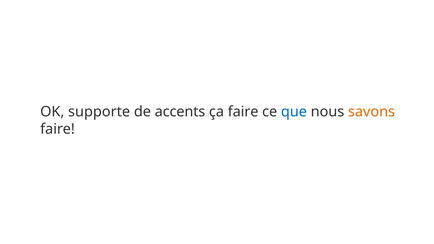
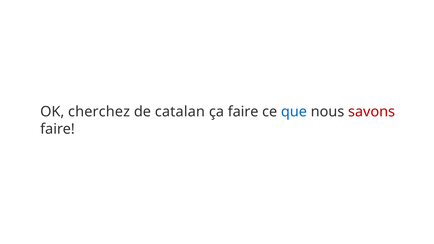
supporte: supporte -> cherchez (99, 112)
accents: accents -> catalan (180, 112)
savons colour: orange -> red (372, 112)
